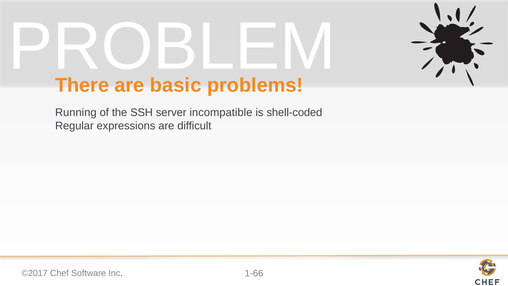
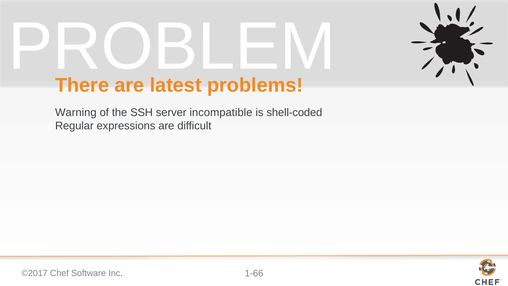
basic: basic -> latest (176, 85)
Running: Running -> Warning (76, 112)
